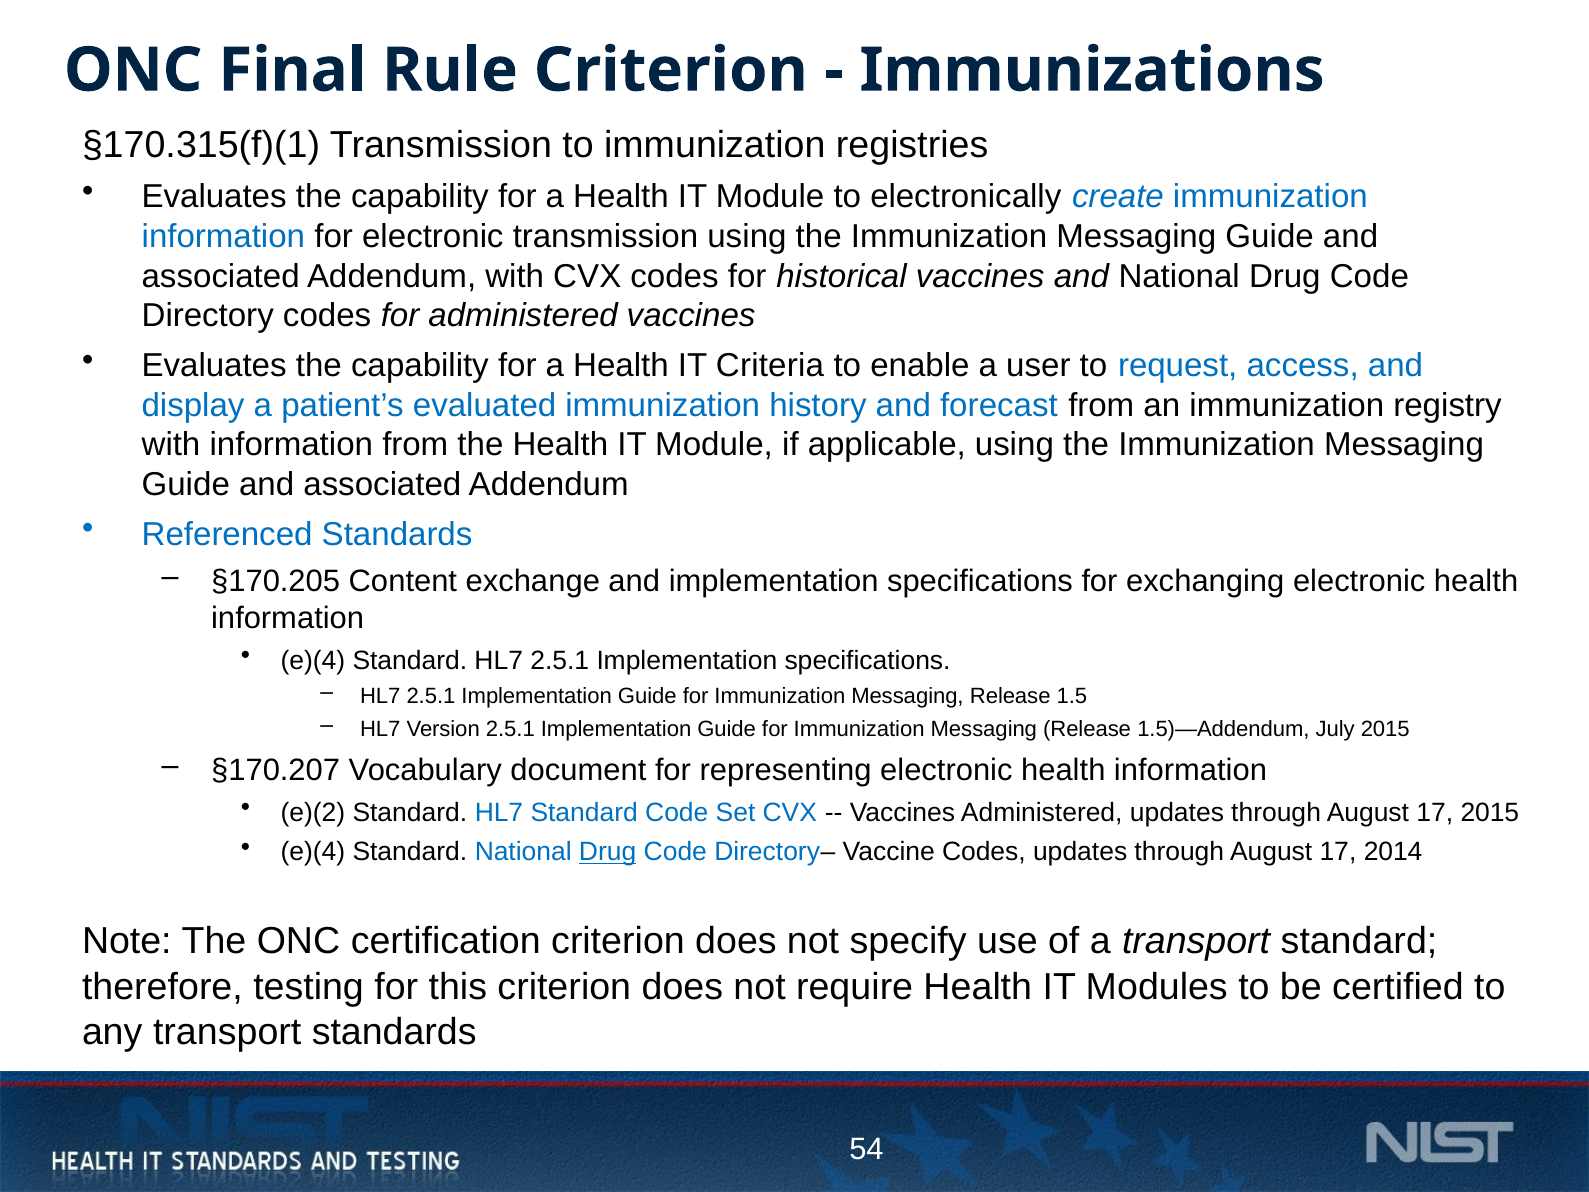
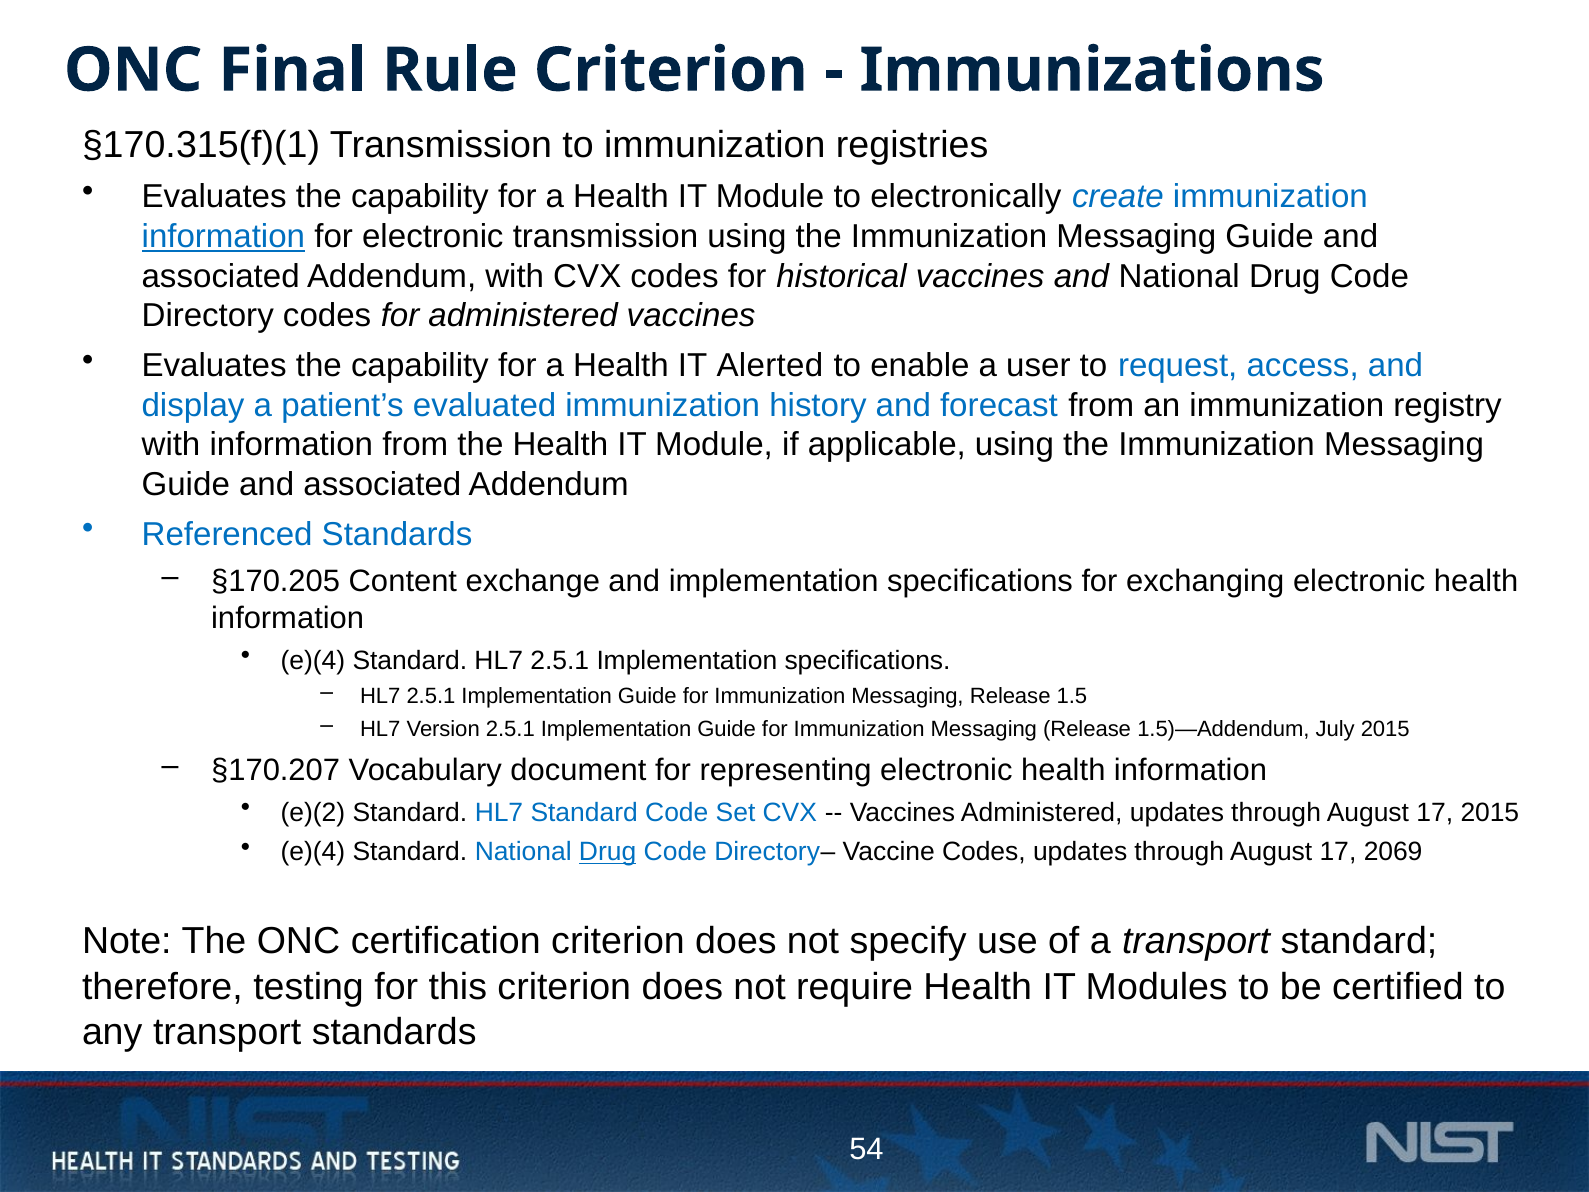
information underline: none -> present (223, 236)
Criteria: Criteria -> Alerted (770, 365)
2014: 2014 -> 2069 (1393, 852)
